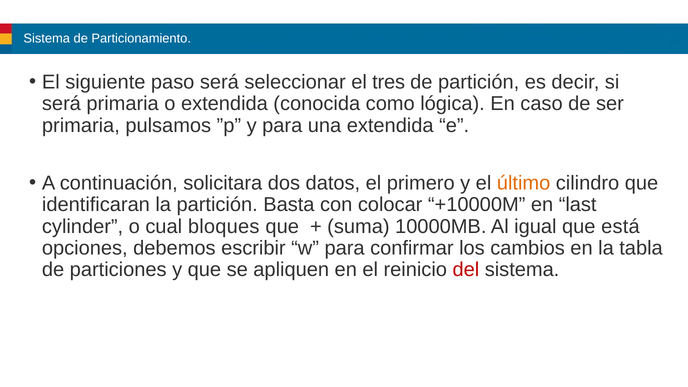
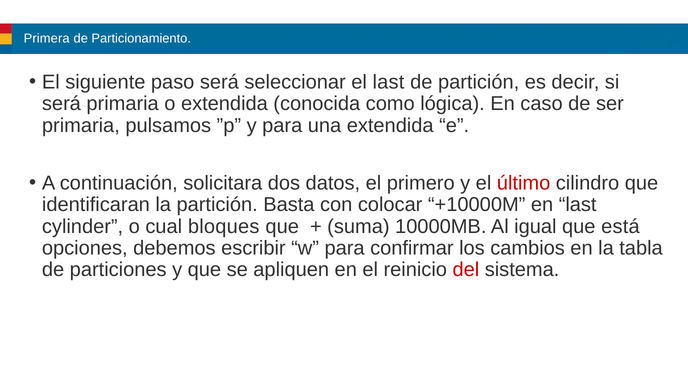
Sistema: Sistema -> Primera (47, 38)
el tres: tres -> last (388, 82)
último colour: orange -> red (524, 183)
